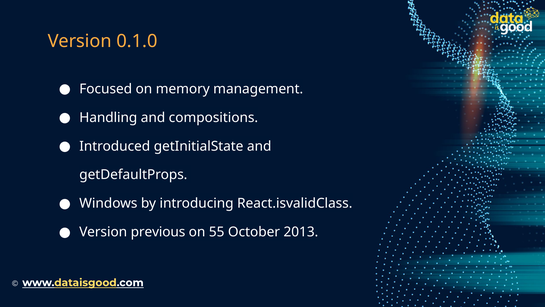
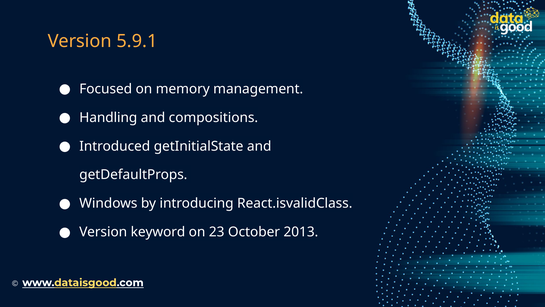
0.1.0: 0.1.0 -> 5.9.1 (137, 41)
previous: previous -> keyword (158, 232)
55: 55 -> 23 (217, 232)
